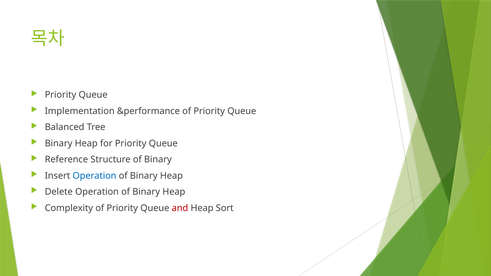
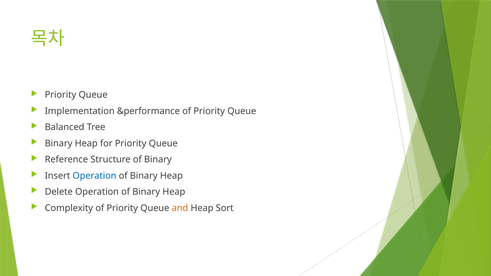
and colour: red -> orange (180, 208)
